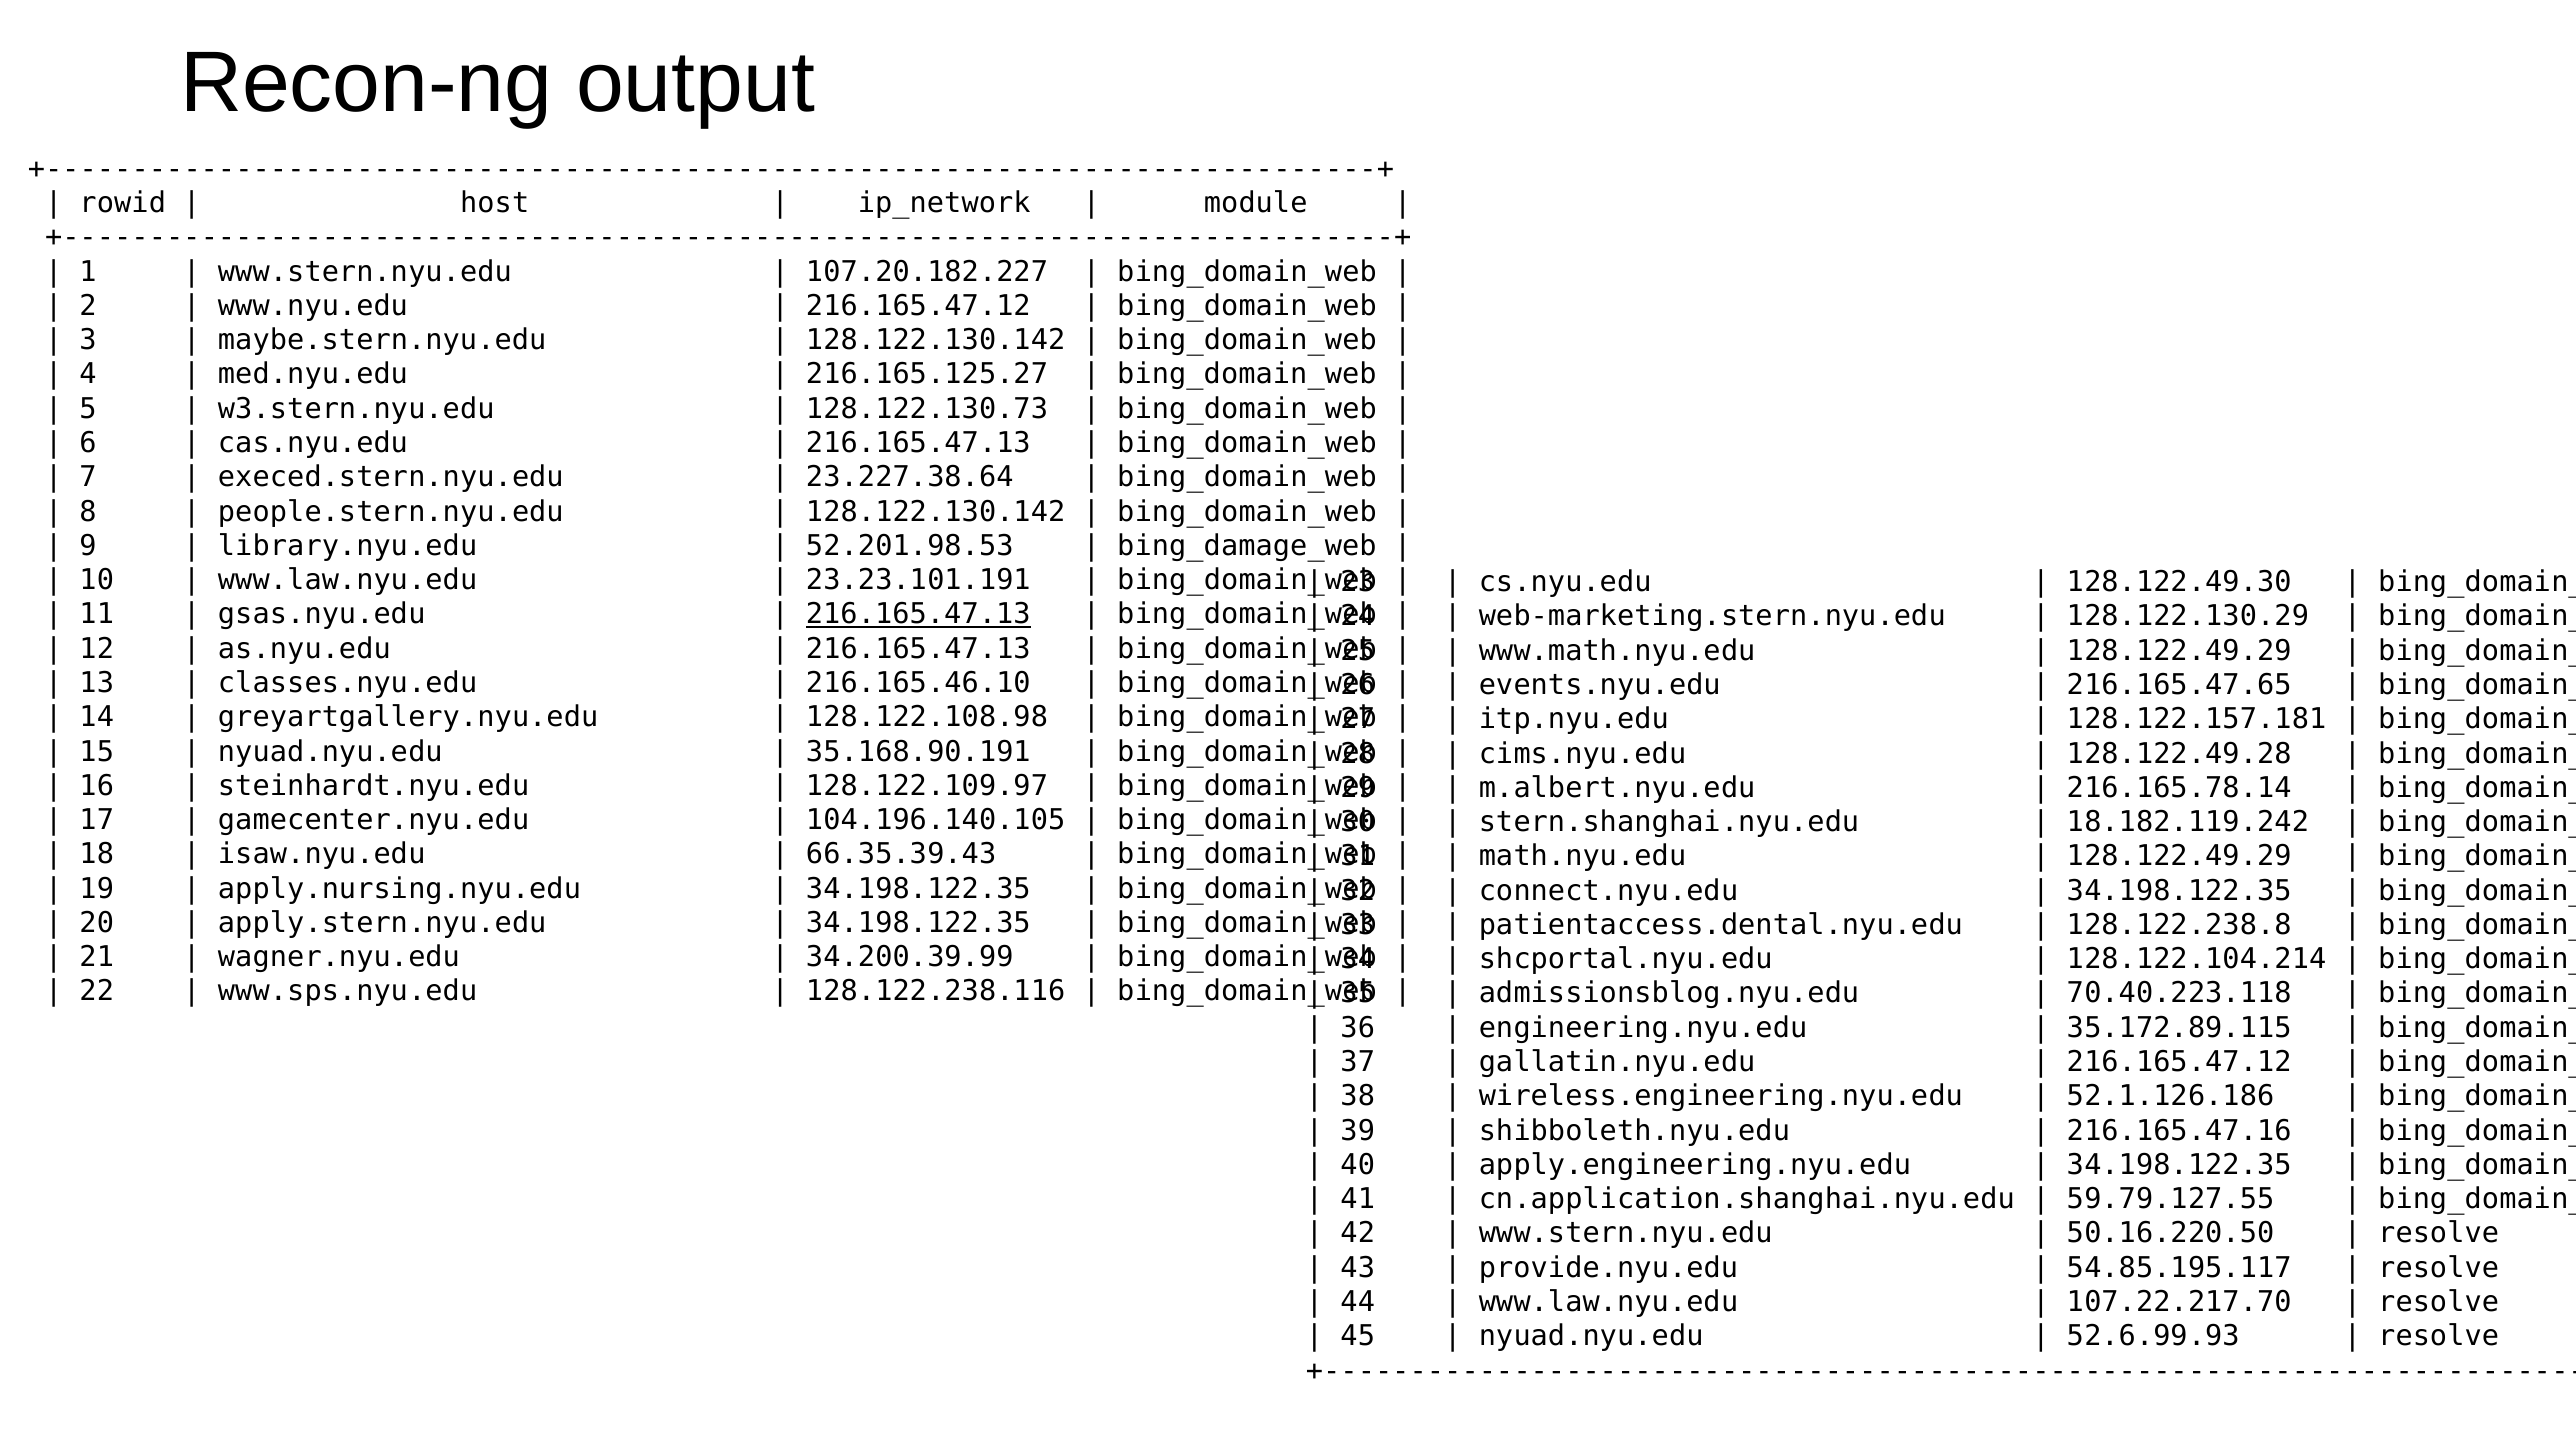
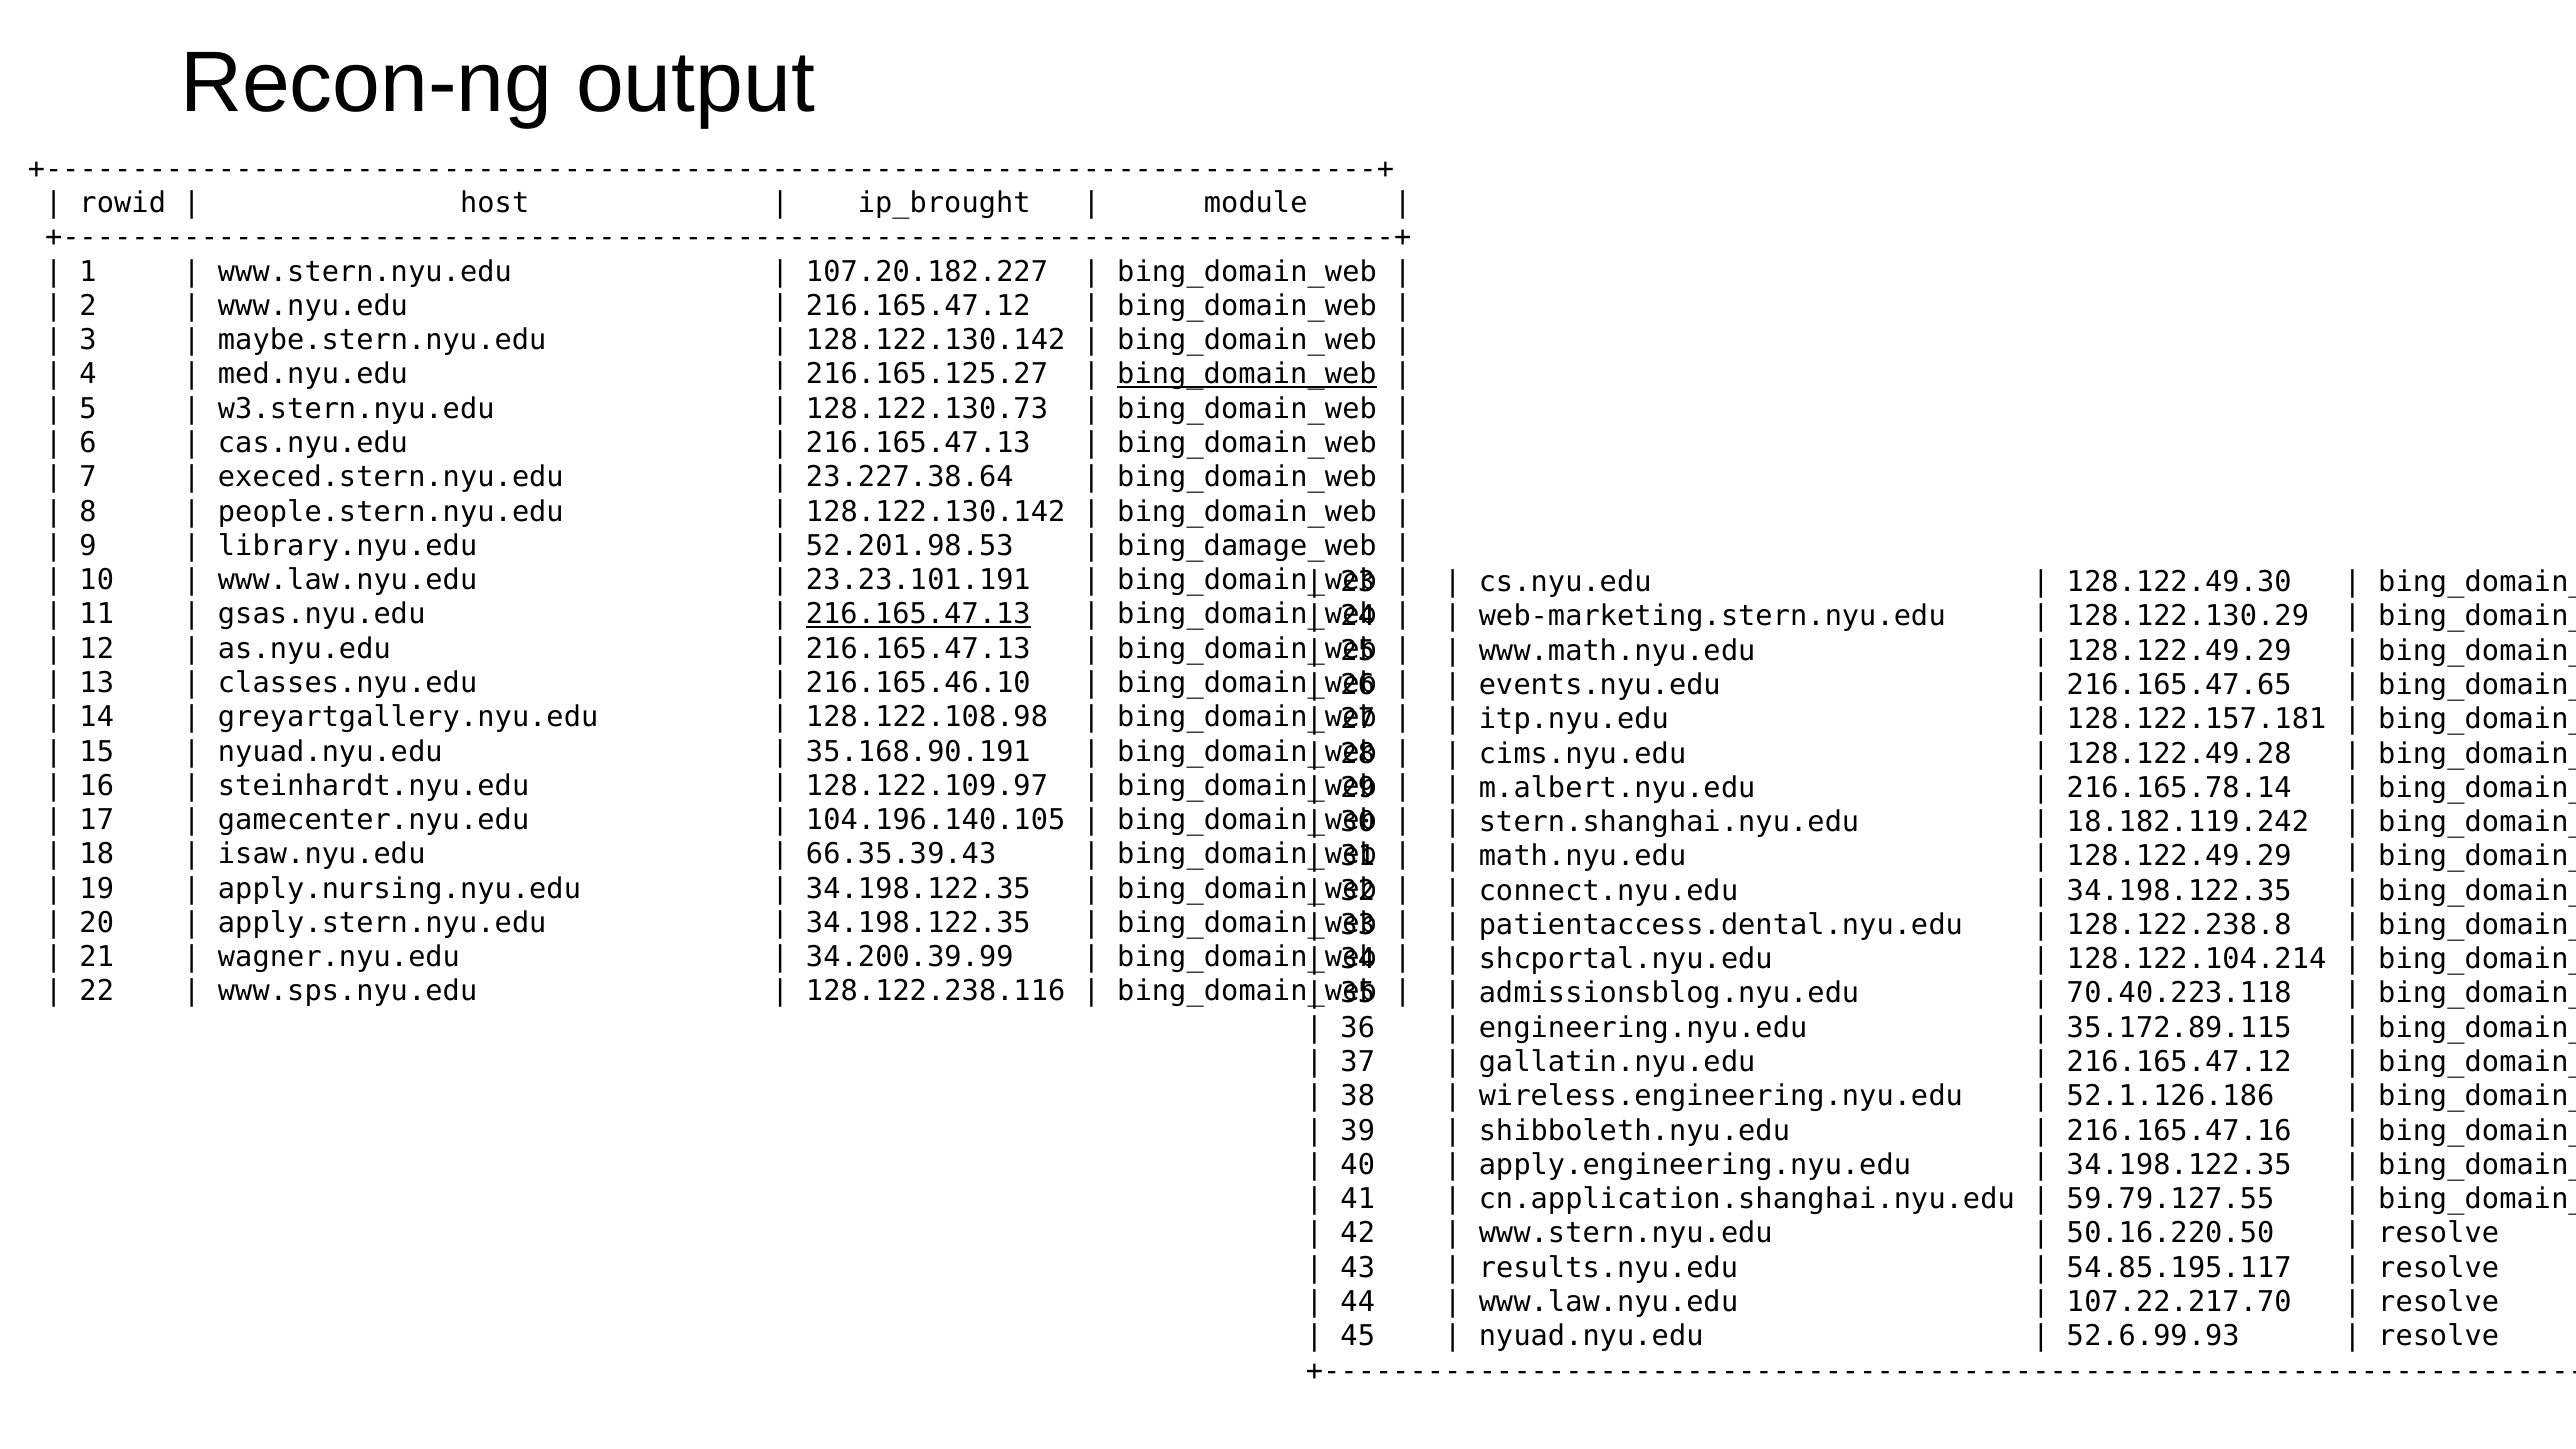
ip_network: ip_network -> ip_brought (944, 203)
bing_domain_web underline: none -> present (1247, 375)
provide.nyu.edu: provide.nyu.edu -> results.nyu.edu (1608, 1268)
